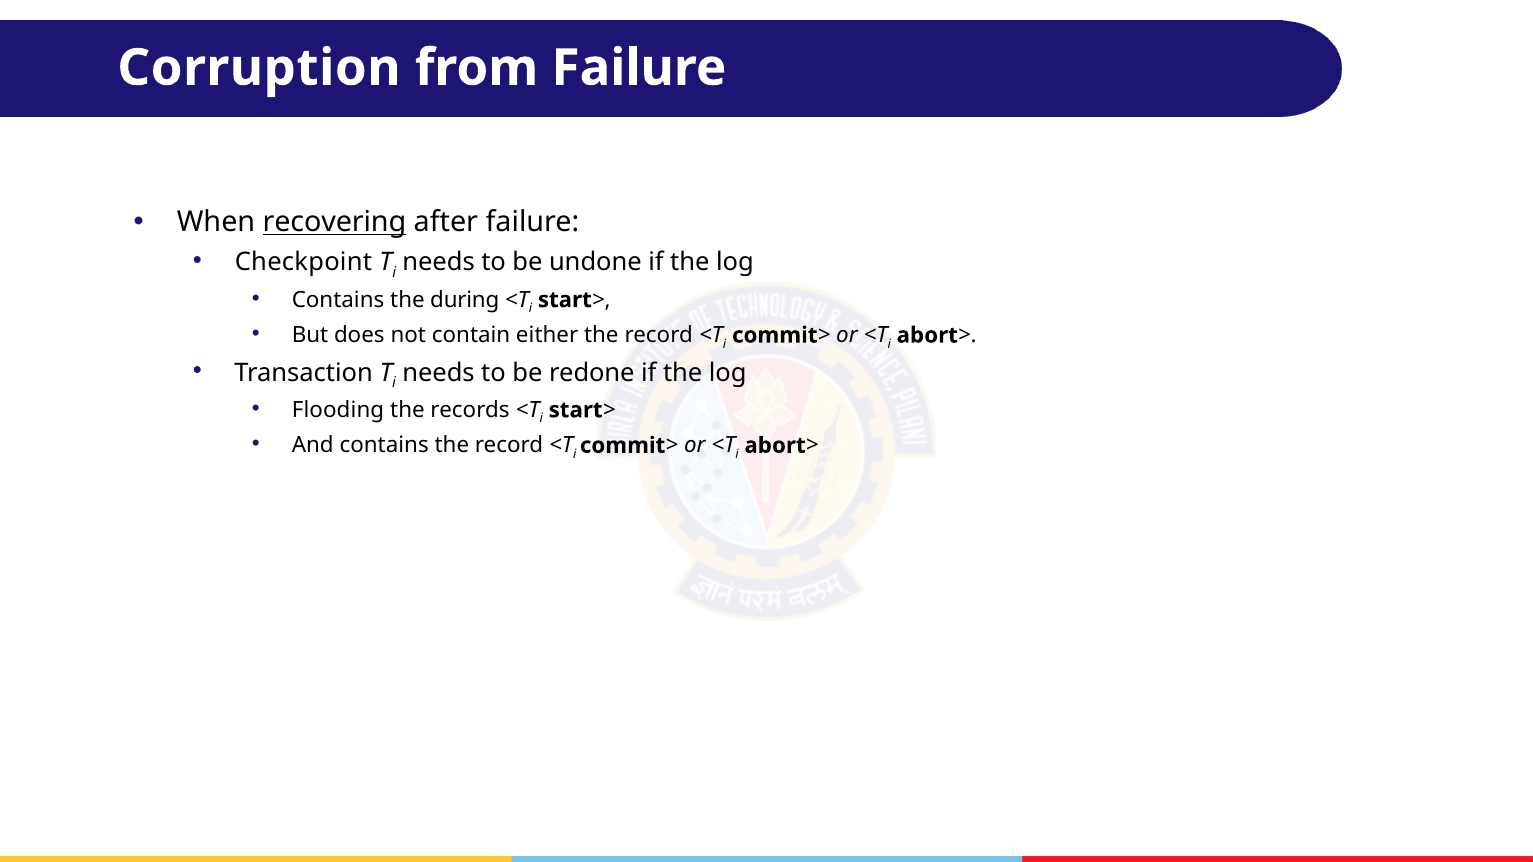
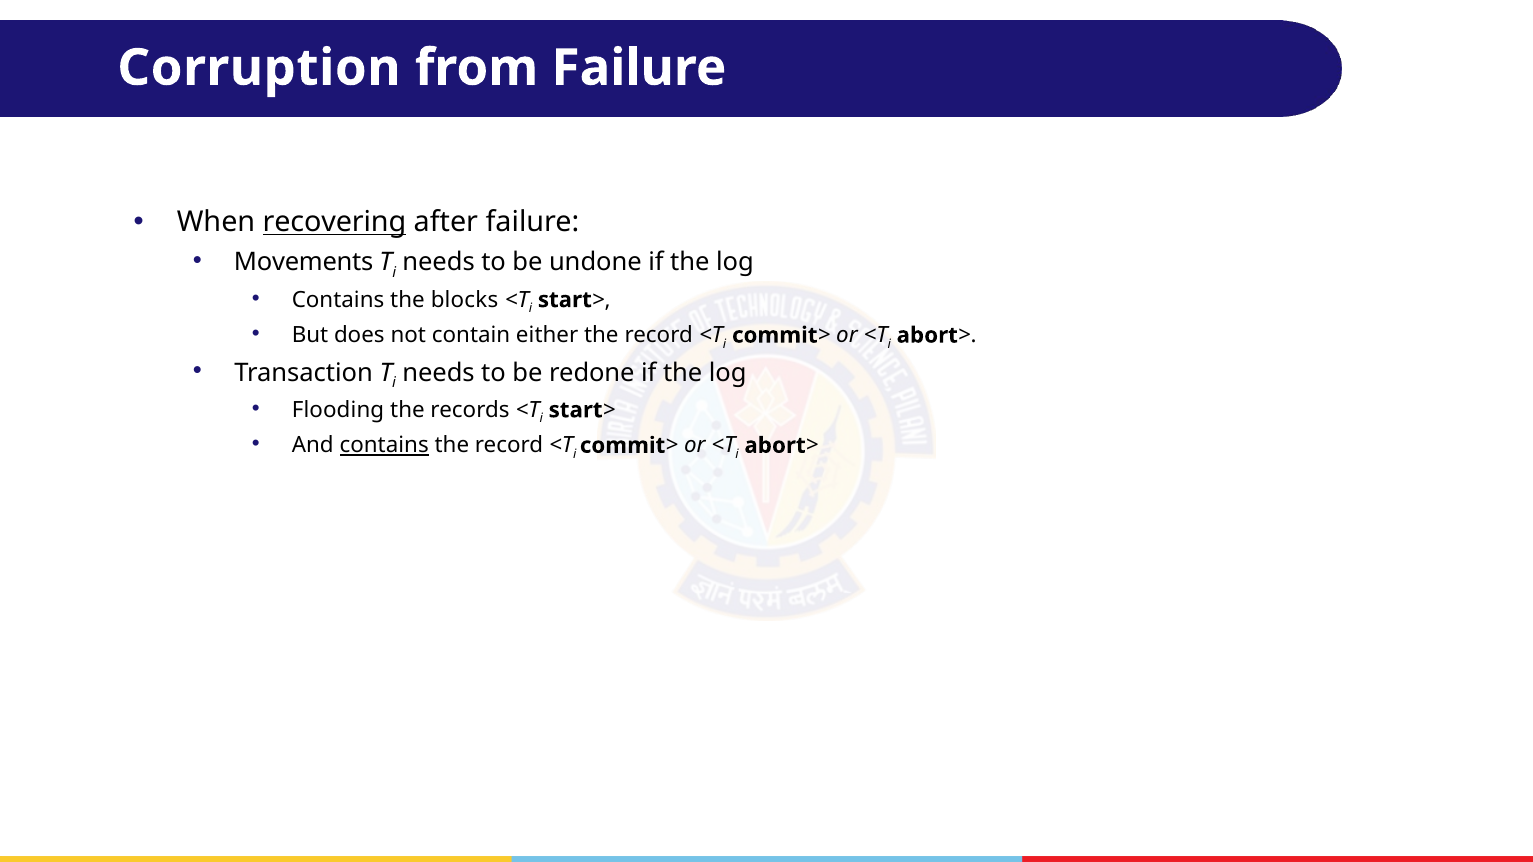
Checkpoint: Checkpoint -> Movements (304, 263)
during: during -> blocks (465, 300)
contains underline: none -> present (384, 446)
